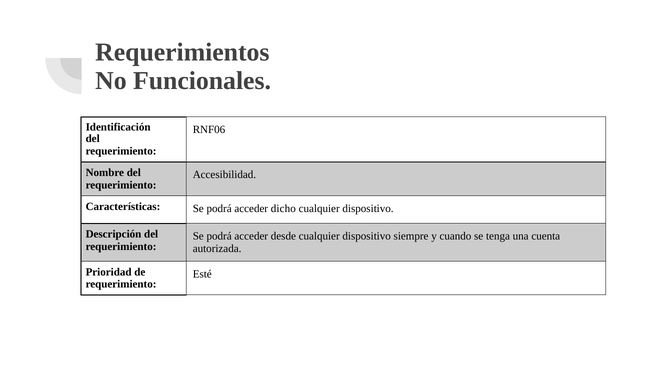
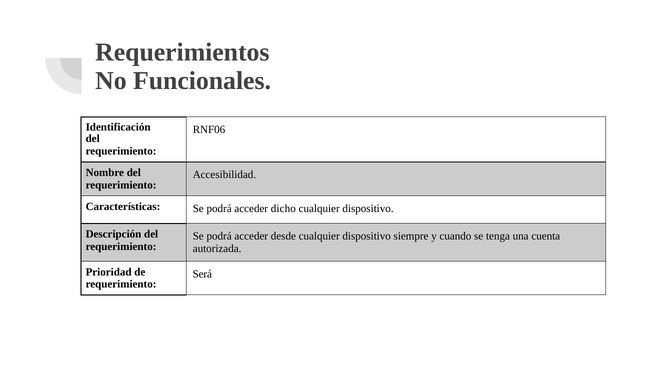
Esté: Esté -> Será (202, 274)
